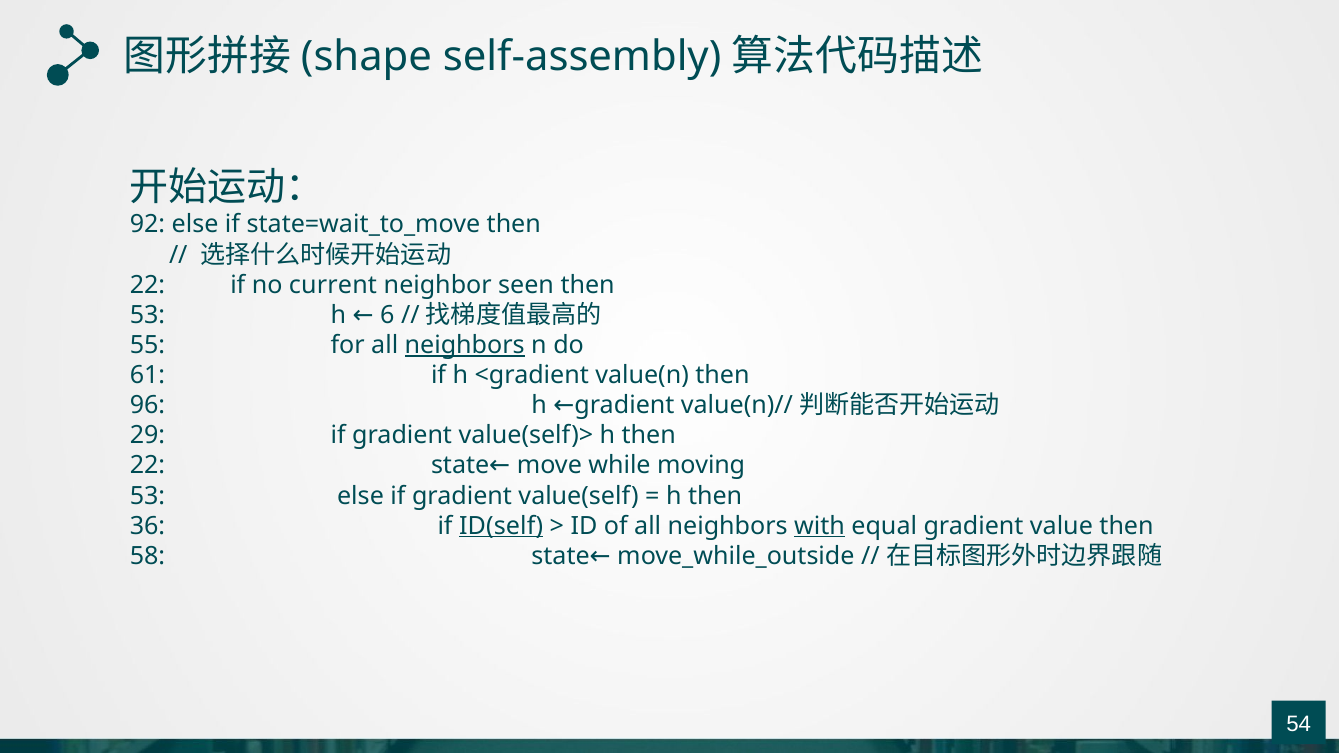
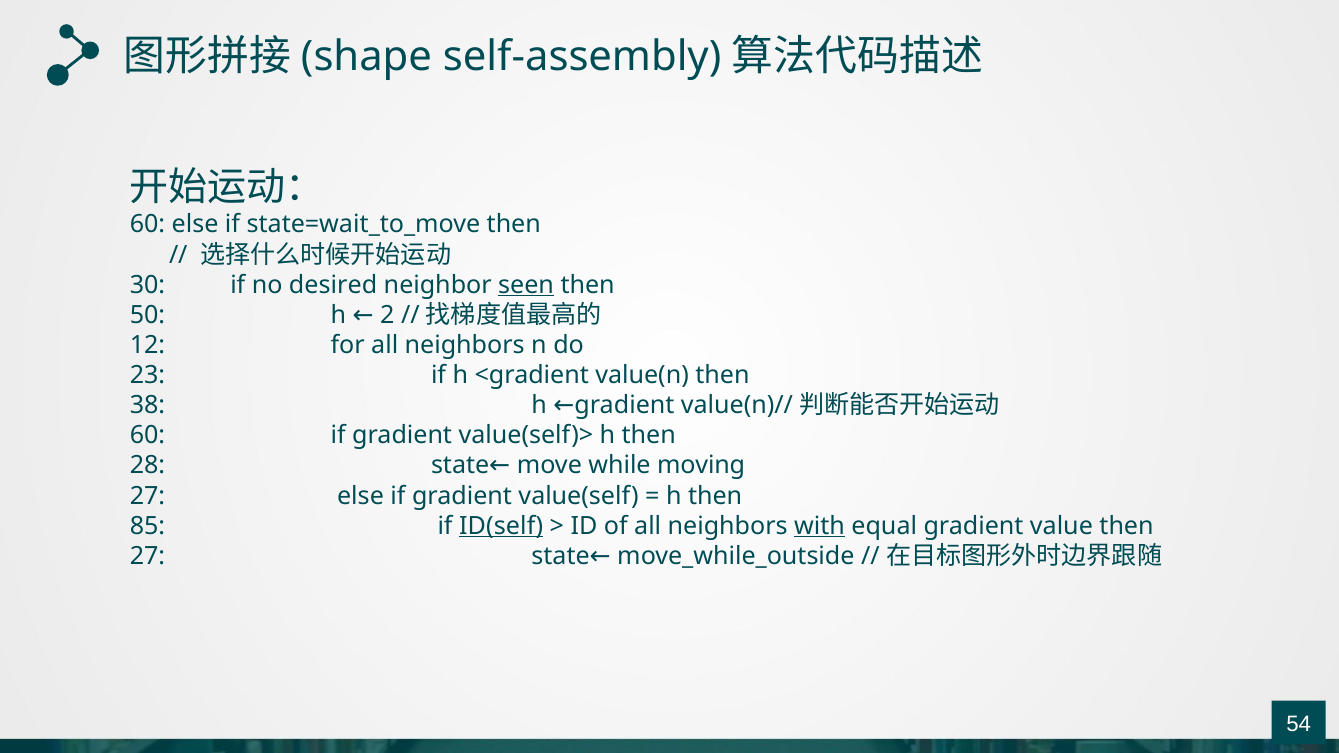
92: 92 -> 60 (148, 225)
22: 22 -> 30 (148, 285)
current: current -> desired (333, 285)
seen underline: none -> present (526, 285)
53: 53 -> 50 (148, 315)
6: 6 -> 2 (387, 315)
55: 55 -> 12 (148, 345)
neighbors underline: present -> none (465, 345)
61: 61 -> 23 (148, 375)
96: 96 -> 38 (148, 405)
29: 29 -> 60 (148, 435)
22: 22 -> 28 (148, 466)
53: 53 -> 27 (148, 496)
36: 36 -> 85 (148, 526)
58: 58 -> 27 (148, 556)
